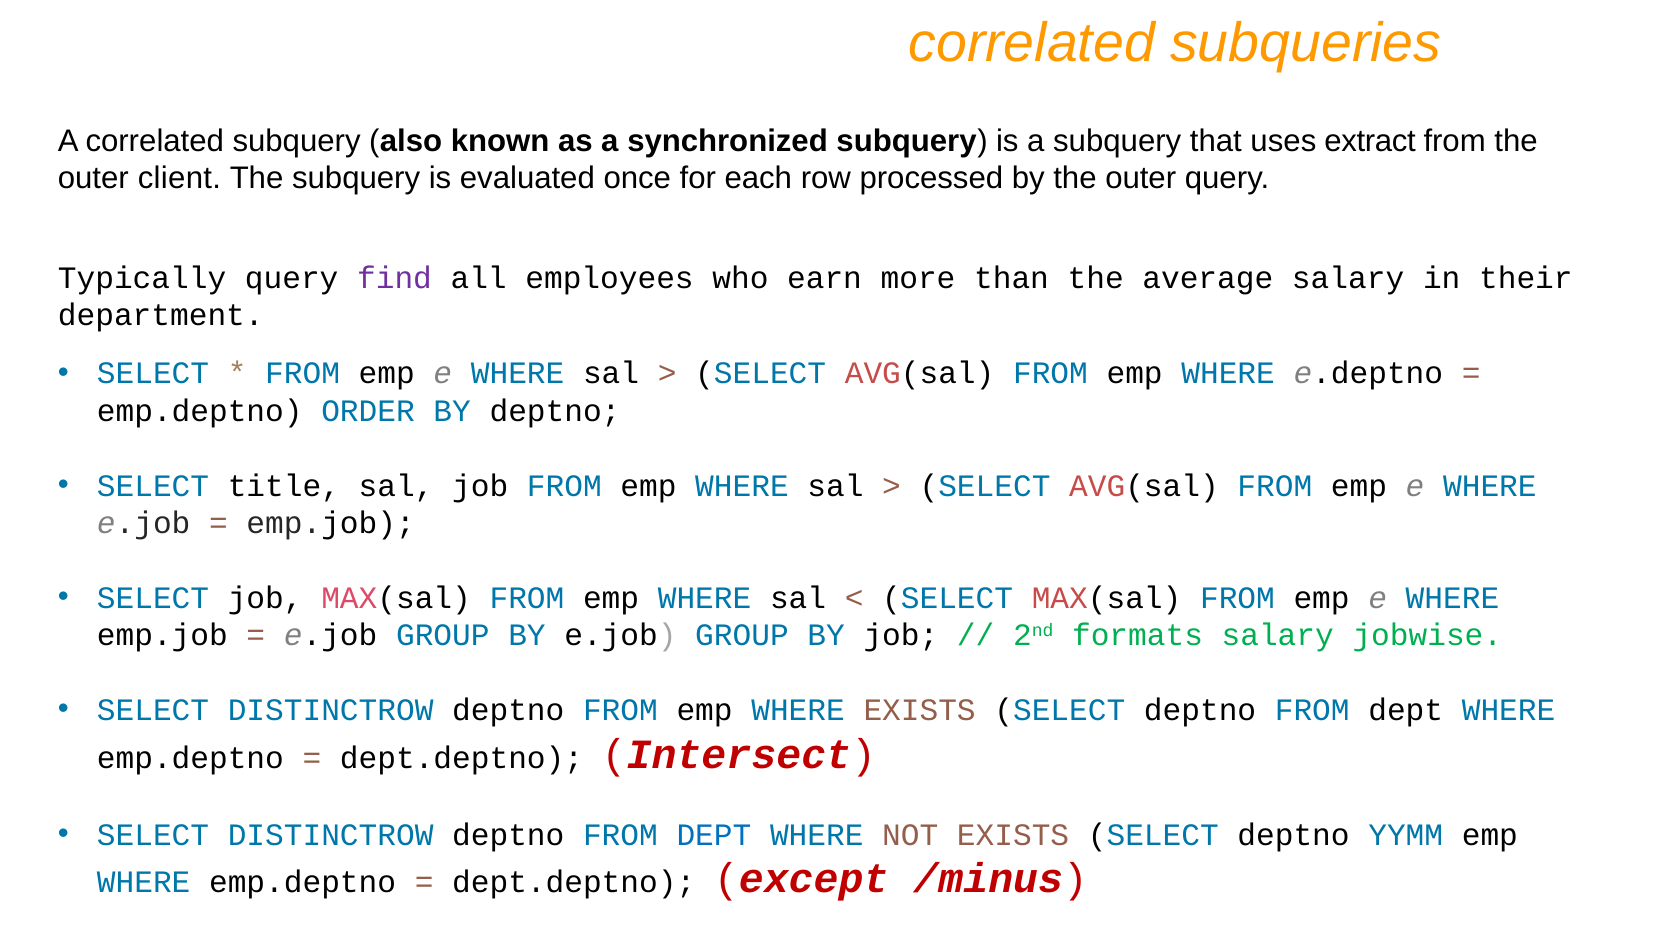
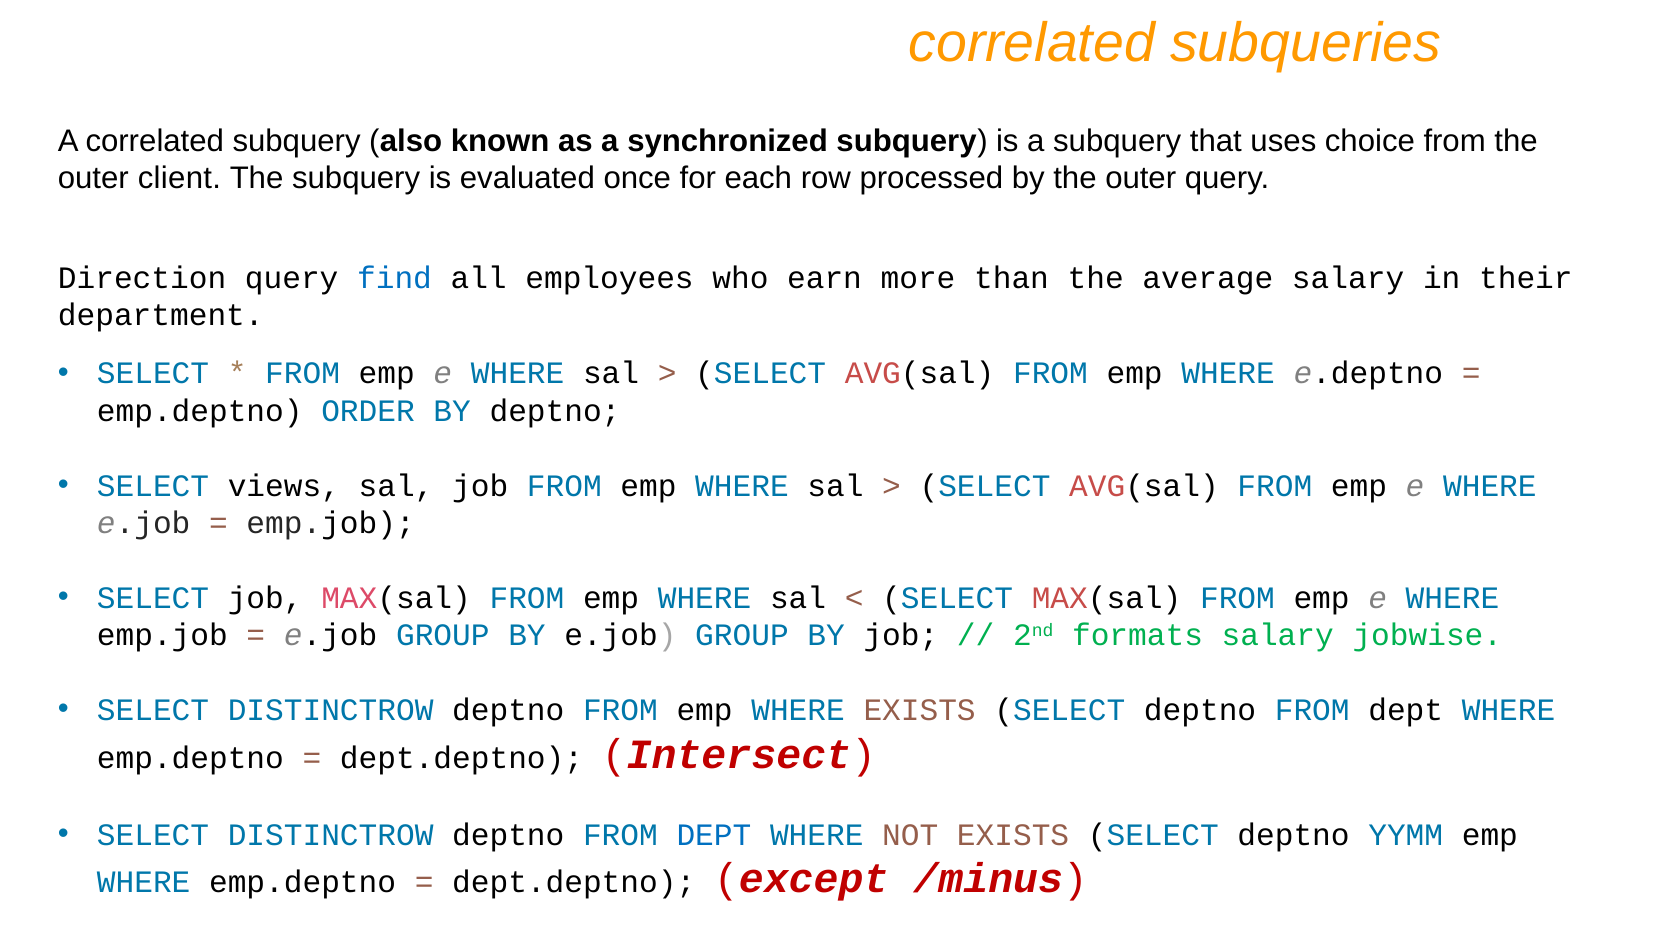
extract: extract -> choice (1370, 141)
Typically: Typically -> Direction (142, 278)
find colour: purple -> blue (395, 278)
title: title -> views (284, 486)
